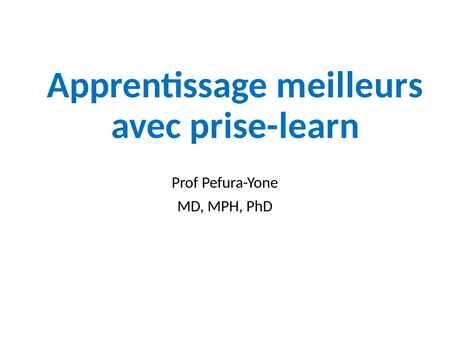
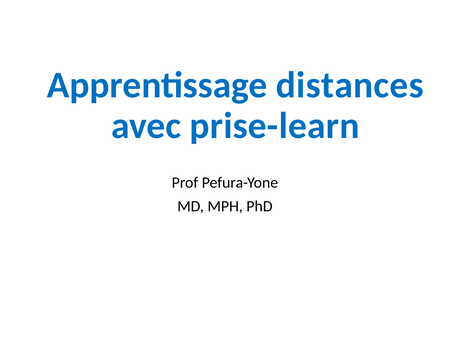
meilleurs: meilleurs -> distances (350, 85)
